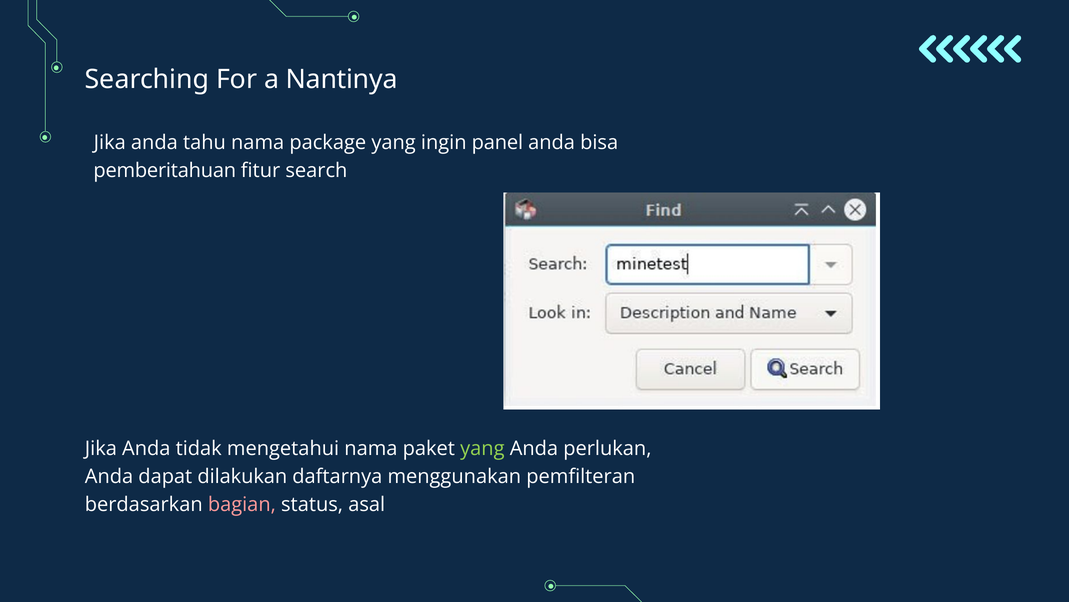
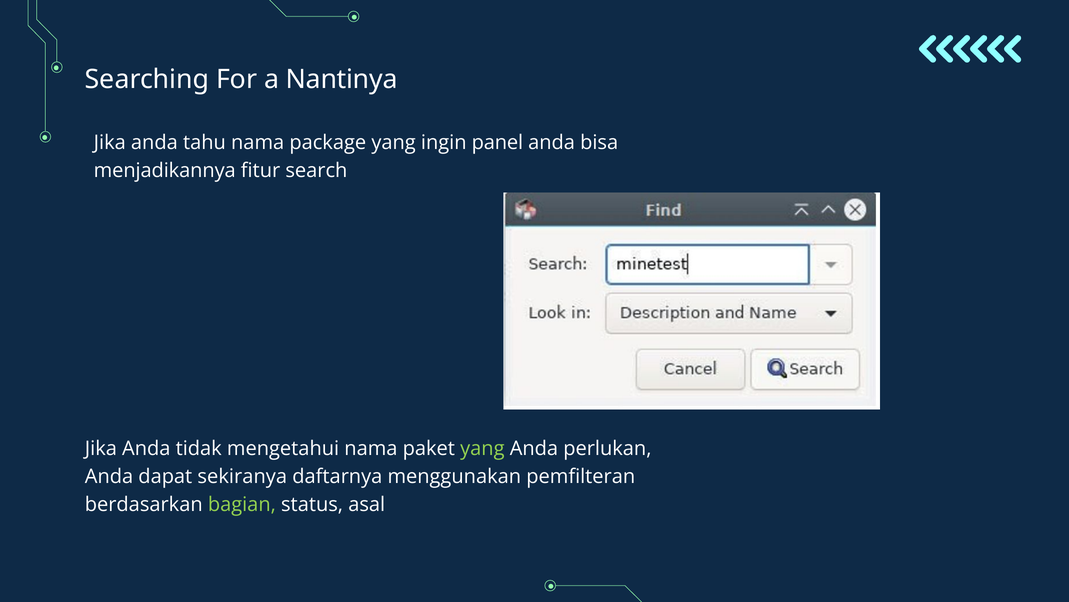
pemberitahuan: pemberitahuan -> menjadikannya (165, 171)
dilakukan: dilakukan -> sekiranya (242, 476)
bagian colour: pink -> light green (242, 504)
